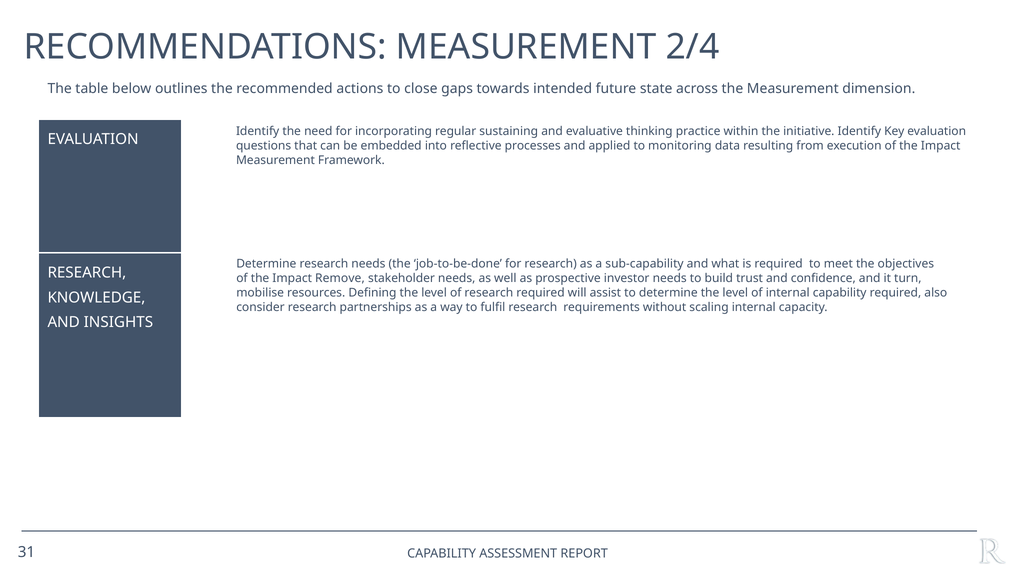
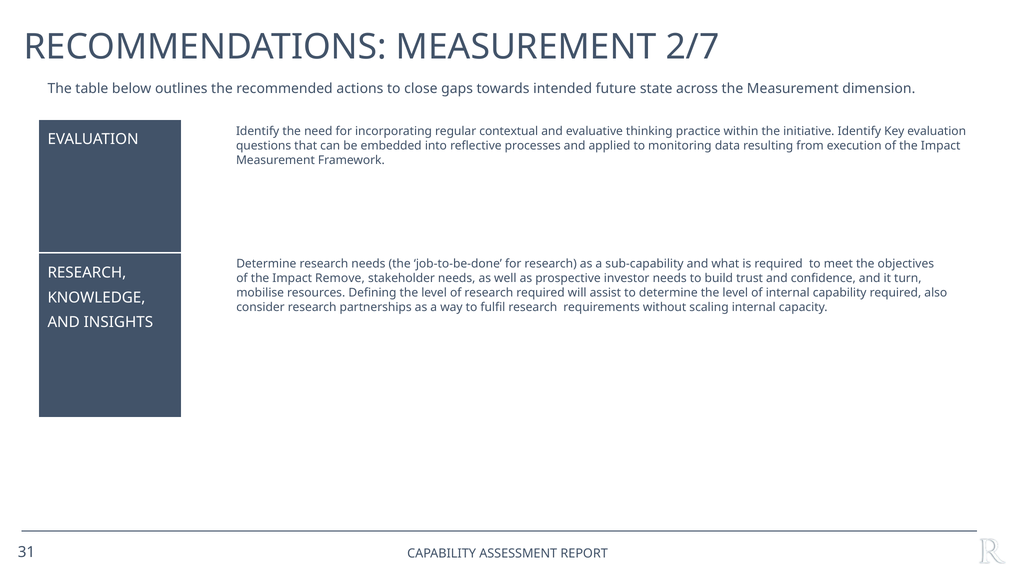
2/4: 2/4 -> 2/7 (693, 47)
sustaining: sustaining -> contextual (509, 131)
